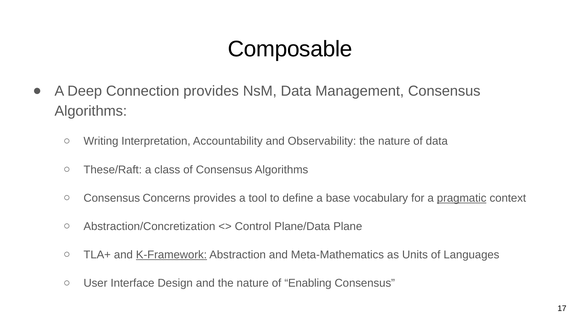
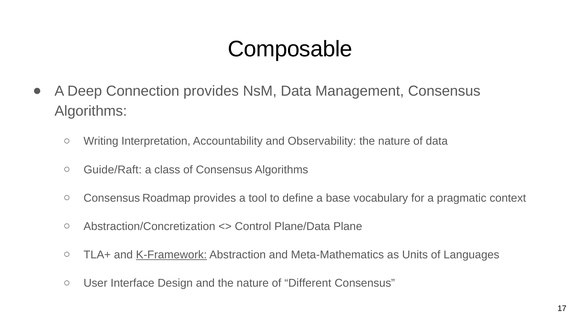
These/Raft: These/Raft -> Guide/Raft (113, 170)
Concerns: Concerns -> Roadmap (166, 198)
pragmatic underline: present -> none (462, 198)
Enabling: Enabling -> Different (308, 283)
